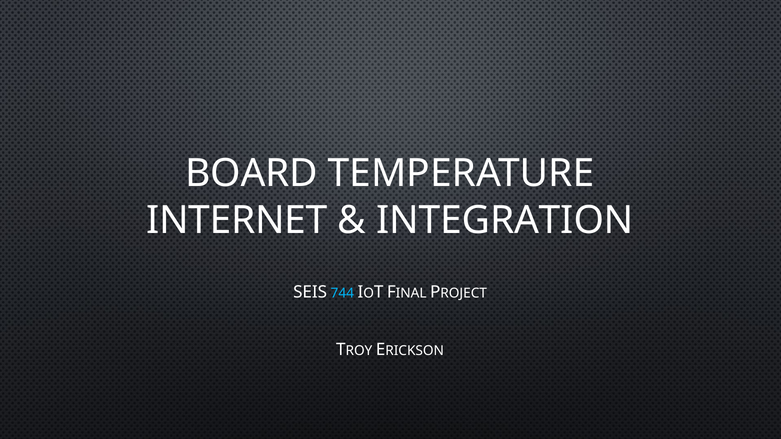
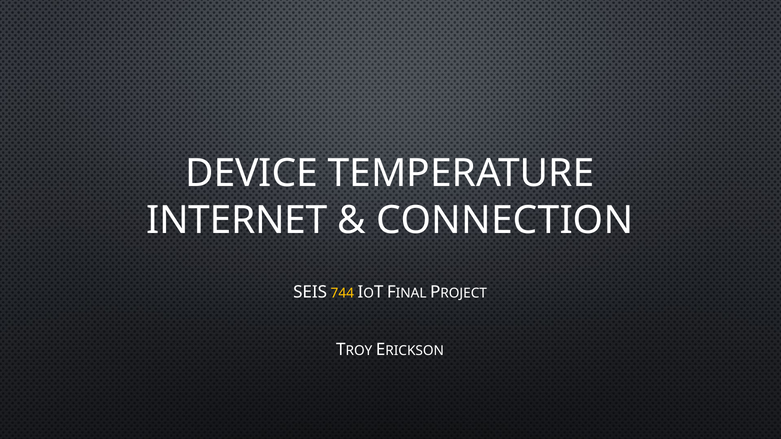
BOARD: BOARD -> DEVICE (252, 174)
INTEGRATION: INTEGRATION -> CONNECTION (505, 220)
744 colour: light blue -> yellow (342, 293)
